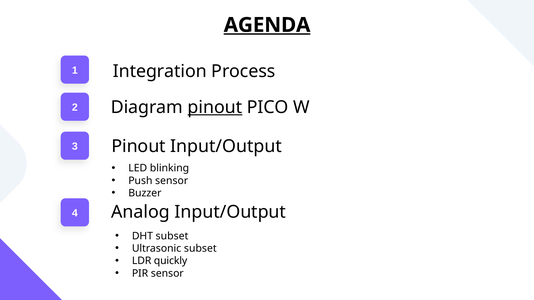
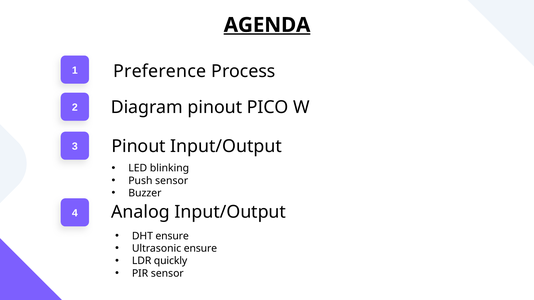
Integration: Integration -> Preference (160, 71)
pinout underline: present -> none (215, 107)
DHT subset: subset -> ensure (172, 236)
Ultrasonic subset: subset -> ensure (200, 249)
